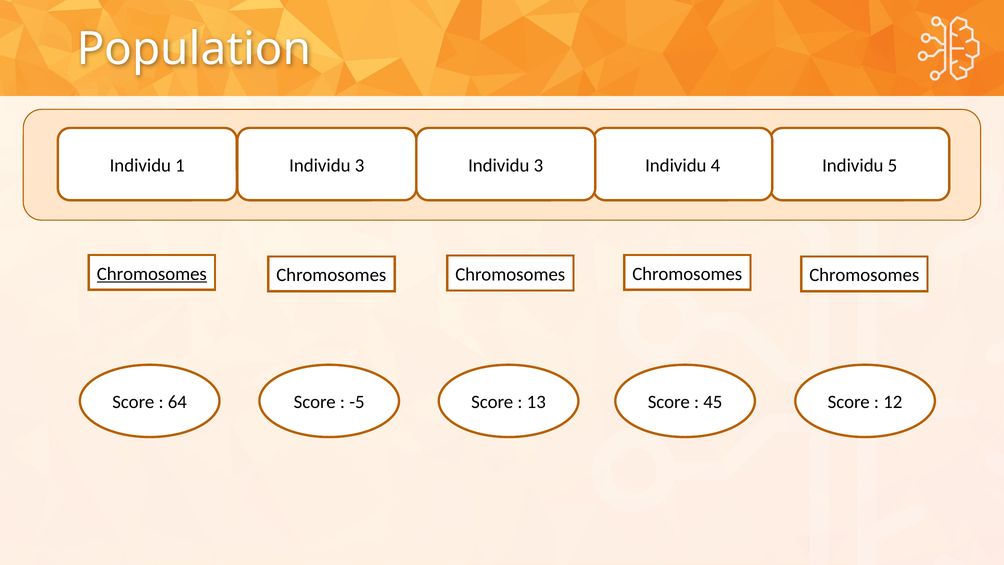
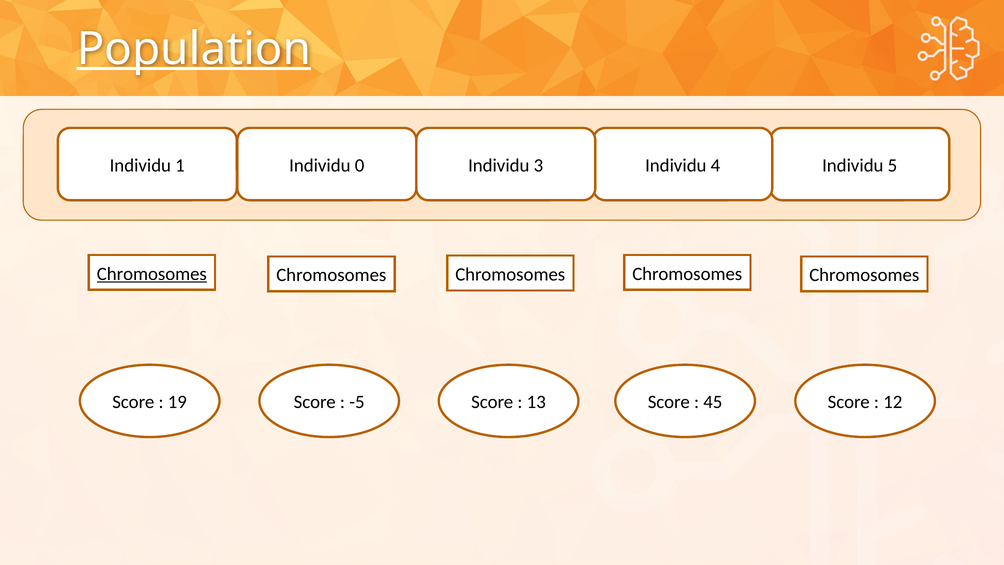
Population underline: none -> present (194, 49)
1 Individu 3: 3 -> 0 (360, 165)
64: 64 -> 19 (177, 402)
